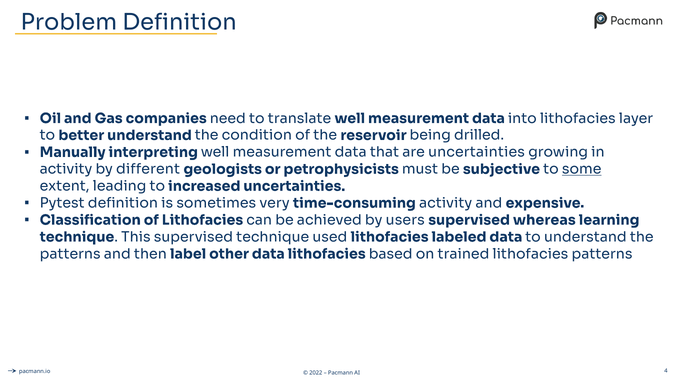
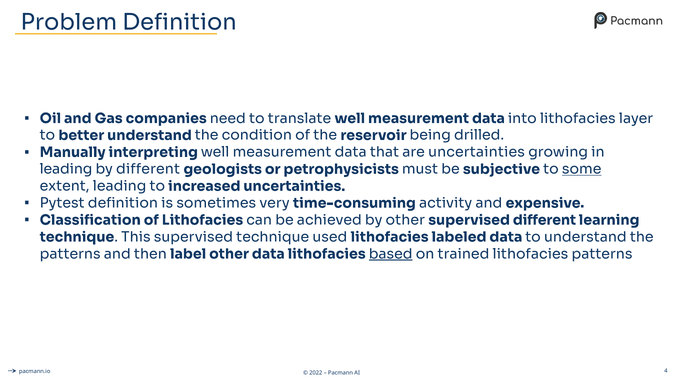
activity: activity -> leading (66, 169)
by users: users -> other (405, 220)
supervised whereas: whereas -> different (544, 220)
based underline: none -> present (391, 254)
